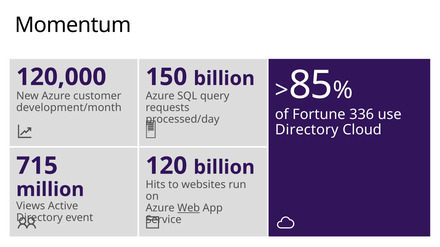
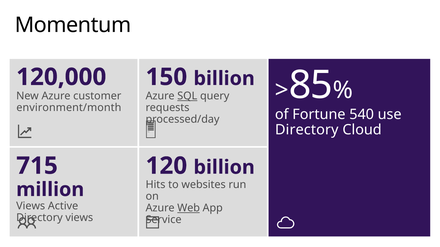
SQL underline: none -> present (187, 96)
development/month: development/month -> environment/month (69, 108)
336: 336 -> 540 (362, 115)
event: event -> views (79, 218)
